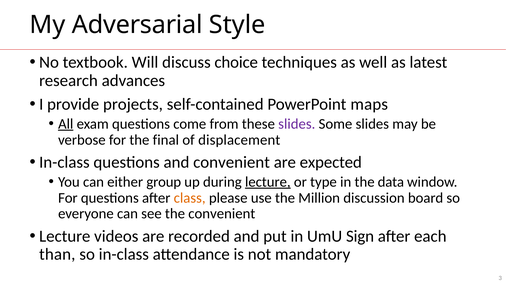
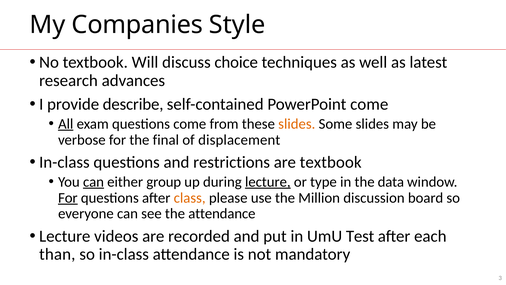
Adversarial: Adversarial -> Companies (137, 25)
projects: projects -> describe (133, 104)
PowerPoint maps: maps -> come (369, 104)
slides colour: purple -> orange (297, 124)
and convenient: convenient -> restrictions (232, 162)
are expected: expected -> textbook (331, 162)
can underline: none -> present (93, 182)
For underline: none -> present (68, 198)
the convenient: convenient -> attendance (222, 213)
Sign: Sign -> Test (360, 236)
